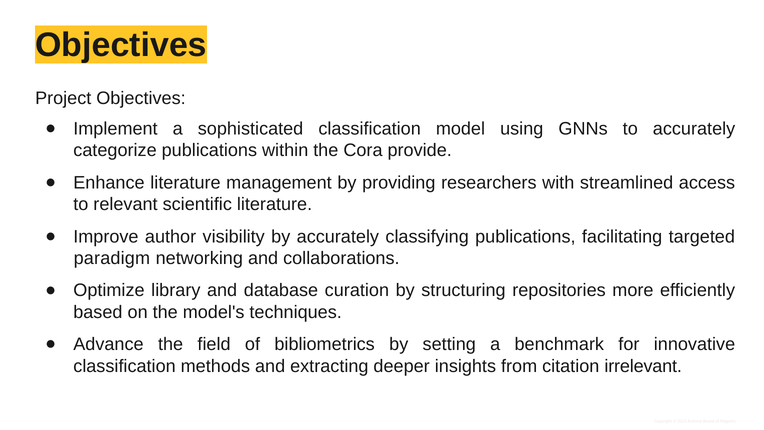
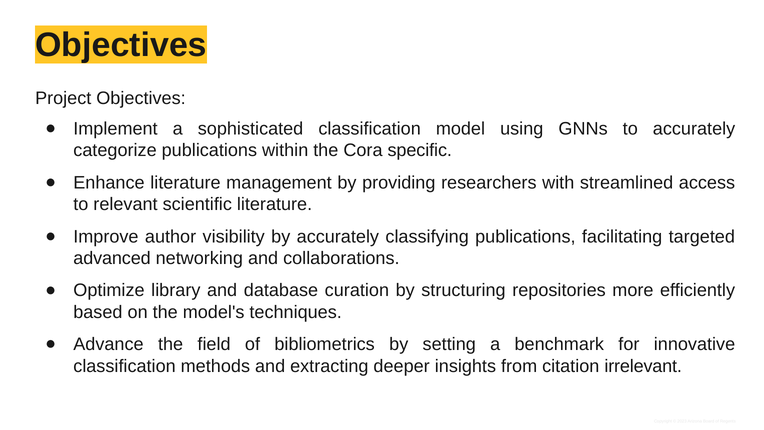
provide: provide -> specific (420, 150)
paradigm: paradigm -> advanced (112, 258)
